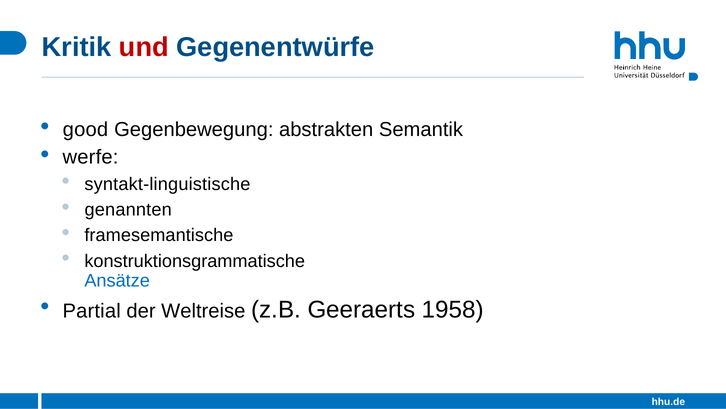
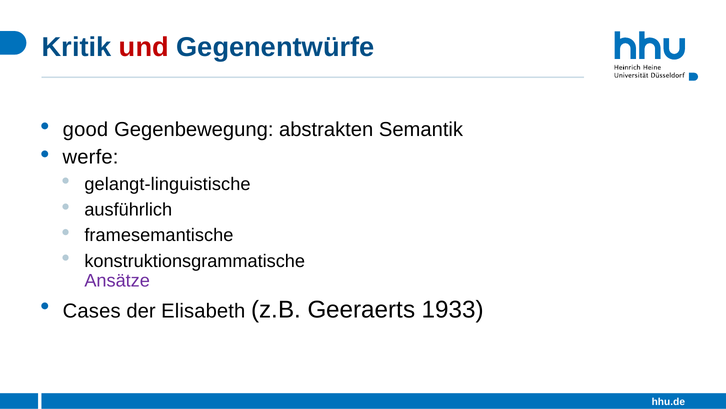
syntakt-linguistische: syntakt-linguistische -> gelangt-linguistische (167, 184)
genannten: genannten -> ausführlich (128, 210)
Ansätze colour: blue -> purple (117, 281)
Partial: Partial -> Cases (92, 311)
Weltreise: Weltreise -> Elisabeth (203, 311)
1958: 1958 -> 1933 (453, 310)
